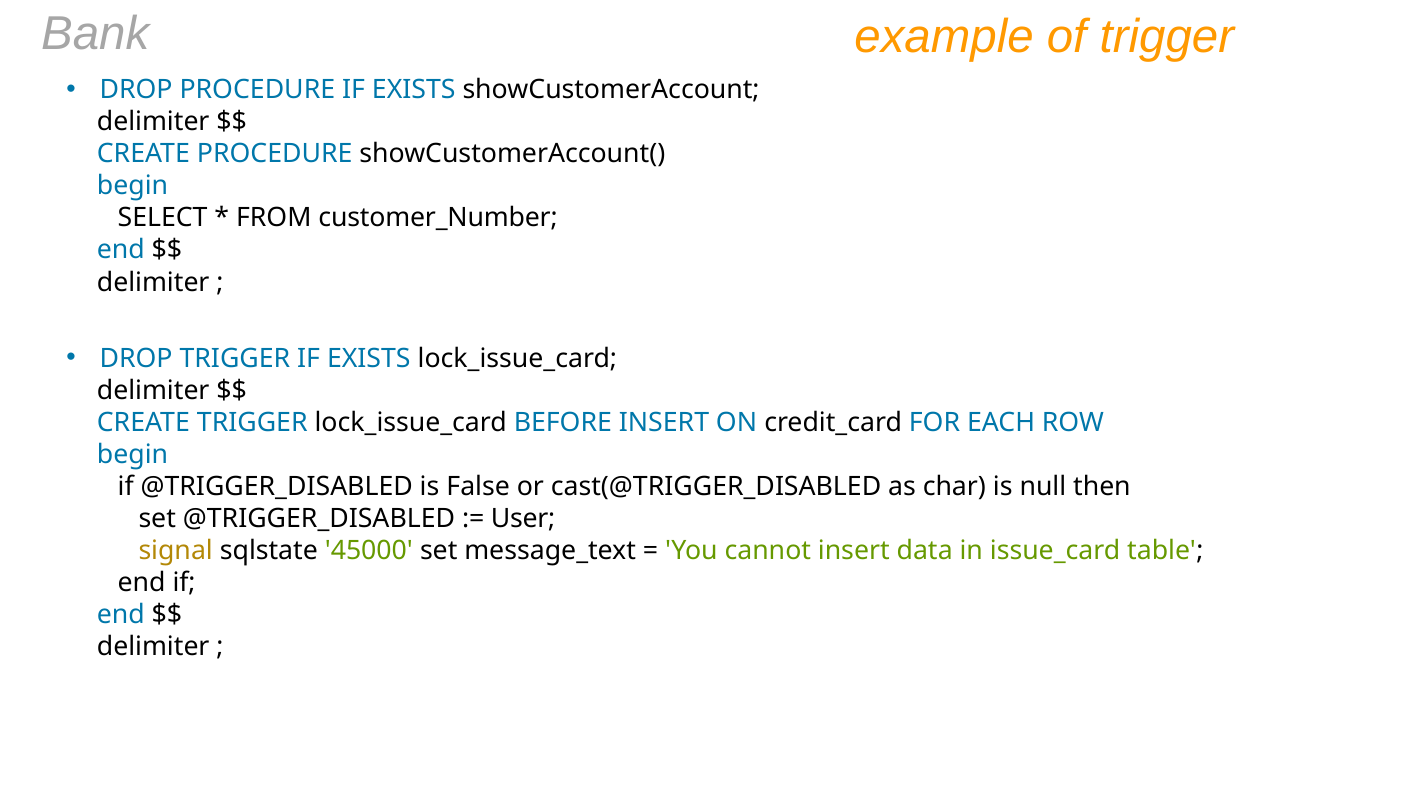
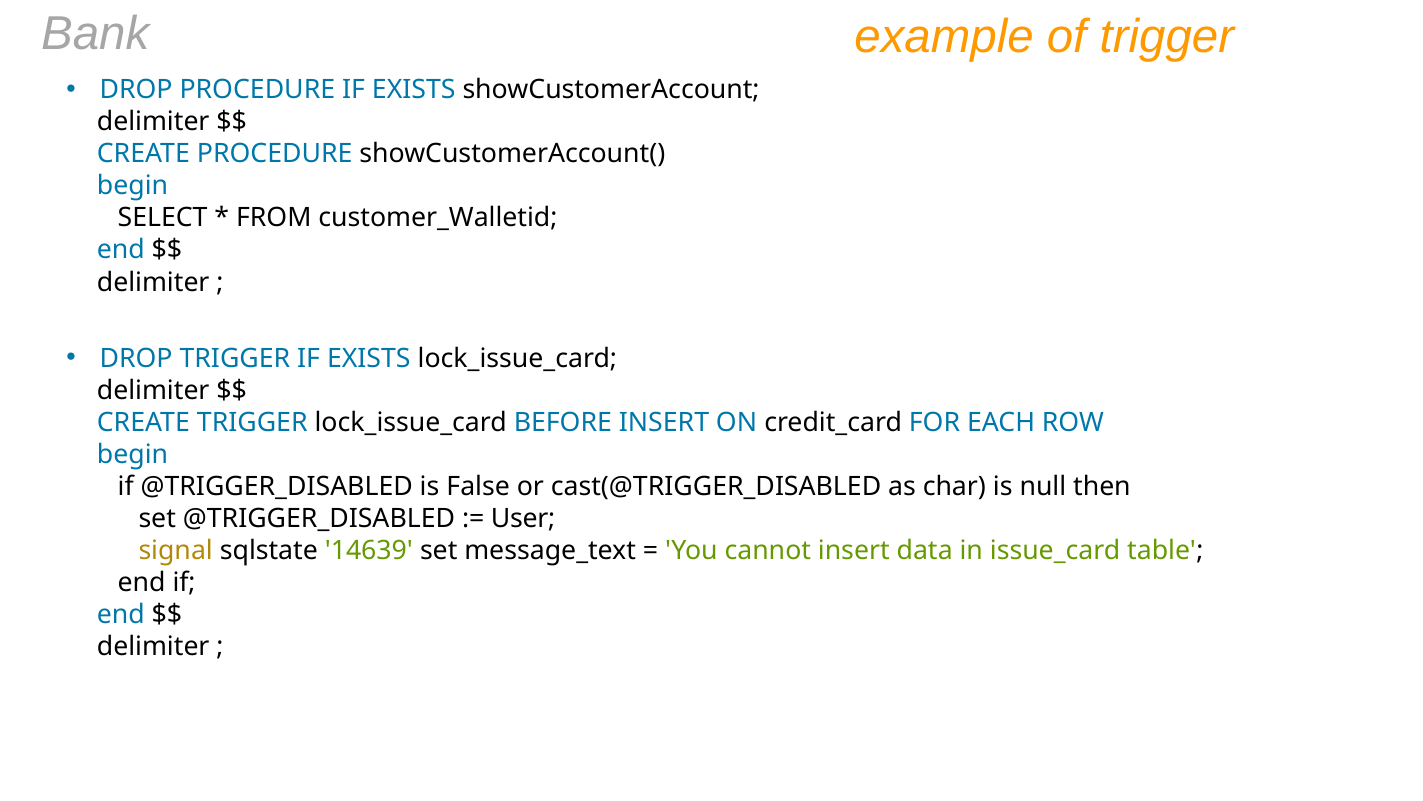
customer_Number: customer_Number -> customer_Walletid (438, 218)
45000: 45000 -> 14639 (369, 550)
